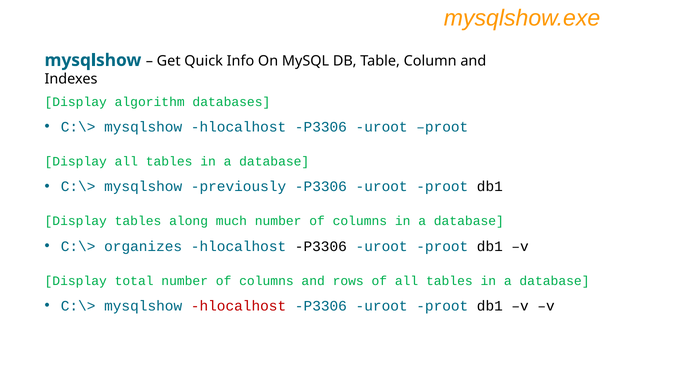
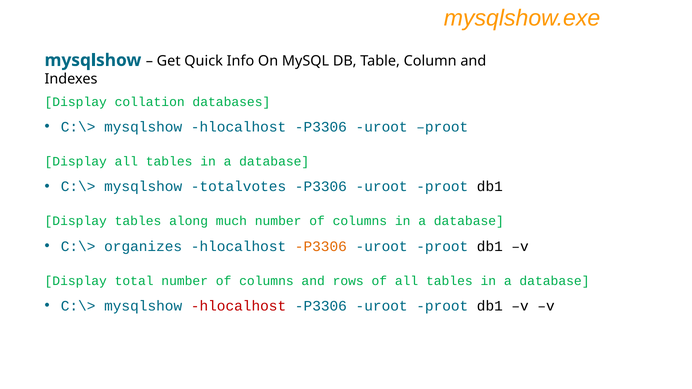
algorithm: algorithm -> collation (150, 102)
previously: previously -> totalvotes (239, 187)
P3306 colour: black -> orange (321, 246)
